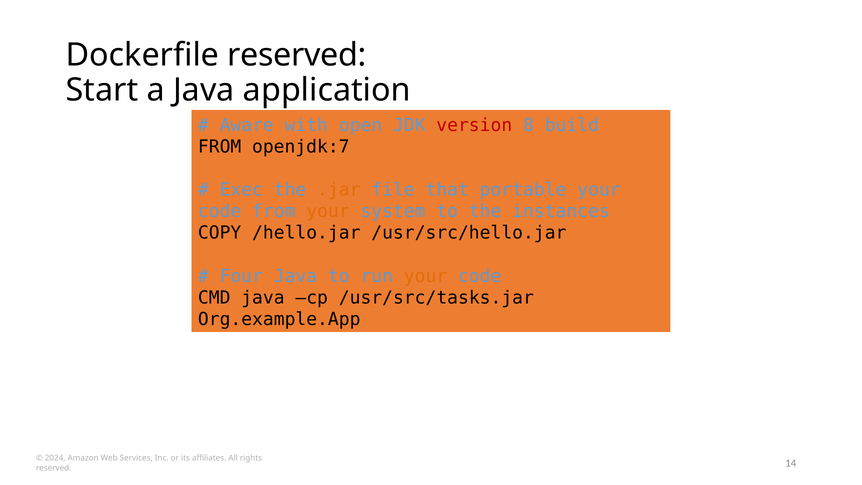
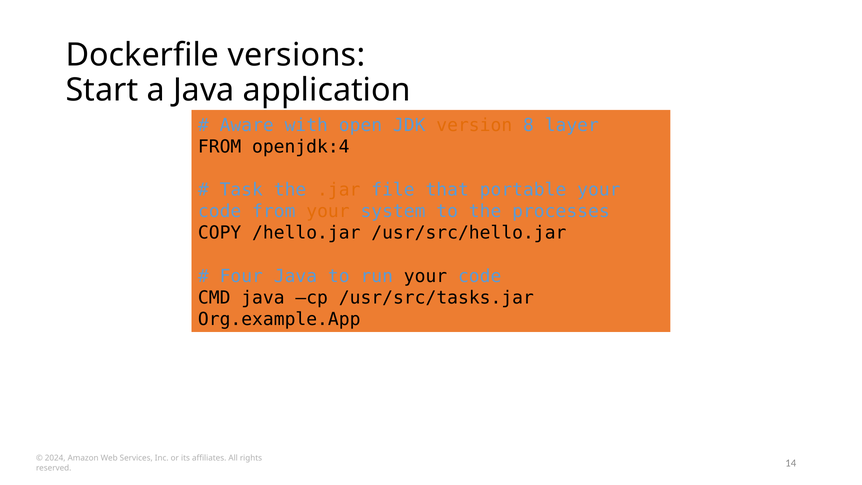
Dockerfile reserved: reserved -> versions (296, 55)
version colour: red -> orange (474, 125)
build: build -> layer (572, 125)
openjdk:7: openjdk:7 -> openjdk:4 (301, 147)
Exec: Exec -> Task (241, 190)
instances: instances -> processes (561, 211)
your colour: orange -> black (426, 276)
